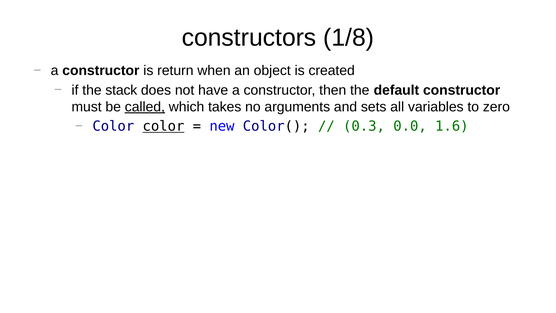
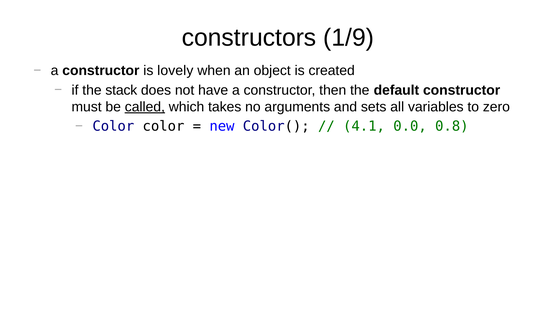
1/8: 1/8 -> 1/9 (349, 37)
return: return -> lovely (175, 71)
color underline: present -> none (163, 126)
0.3: 0.3 -> 4.1 (364, 126)
1.6: 1.6 -> 0.8 (452, 126)
